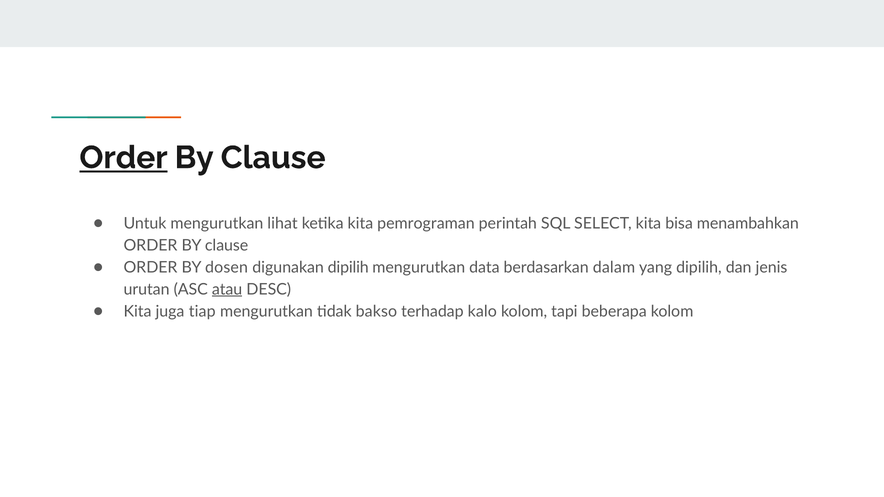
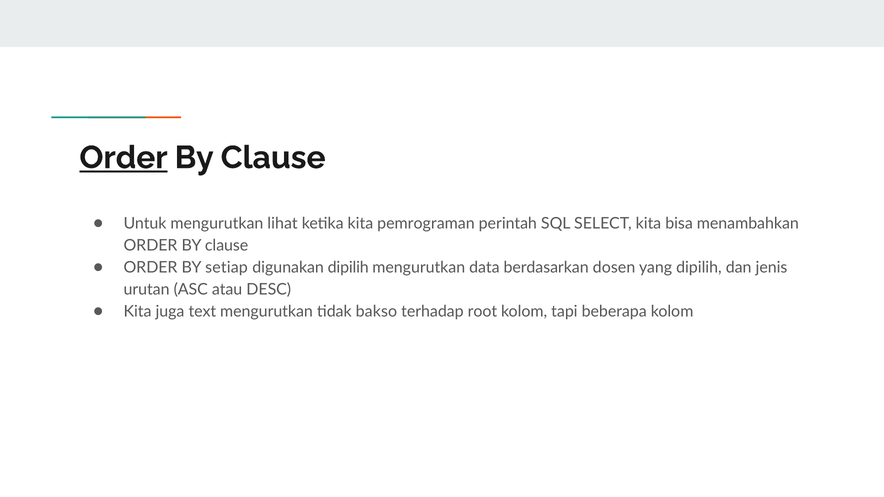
dosen: dosen -> setiap (227, 267)
dalam: dalam -> dosen (614, 267)
atau underline: present -> none (227, 289)
tiap: tiap -> text (202, 312)
kalo: kalo -> root (482, 312)
